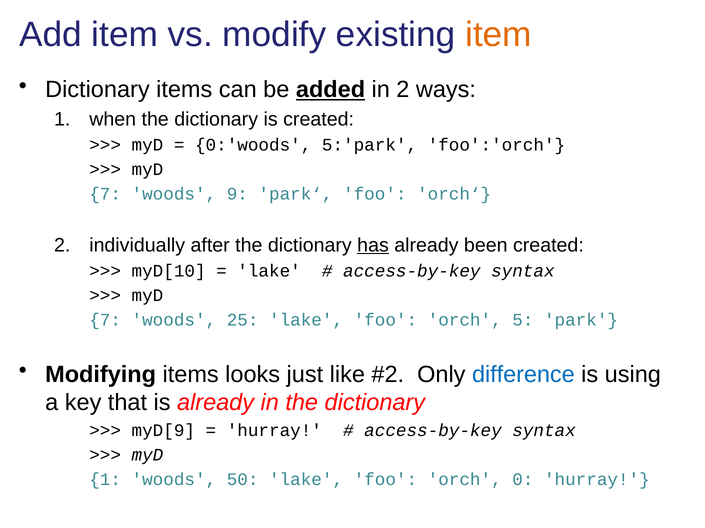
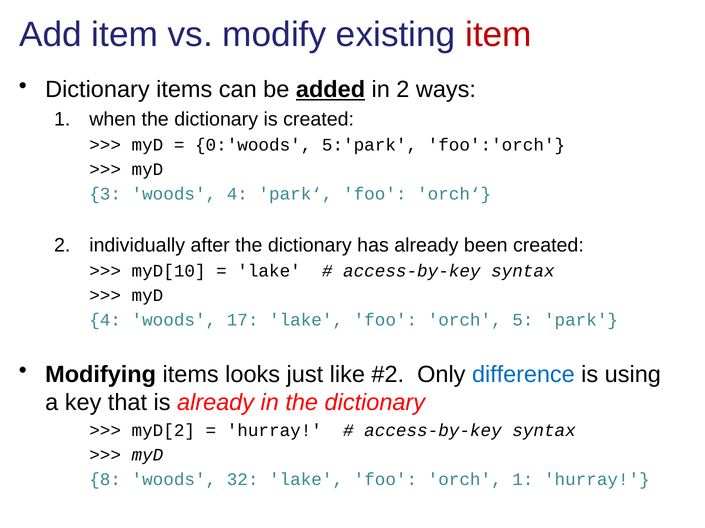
item colour: orange -> red (498, 35)
7: 7 -> 3 (105, 194)
woods 9: 9 -> 4 (237, 194)
has underline: present -> none (373, 245)
7: 7 -> 4 (105, 320)
25: 25 -> 17 (243, 320)
myD[9: myD[9 -> myD[2 (163, 431)
1: 1 -> 8 (105, 480)
50: 50 -> 32 (243, 480)
orch 0: 0 -> 1 (523, 480)
